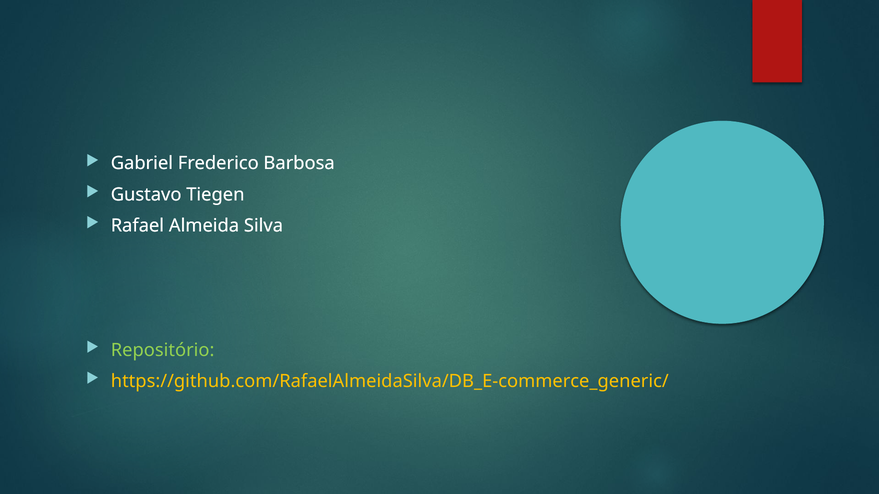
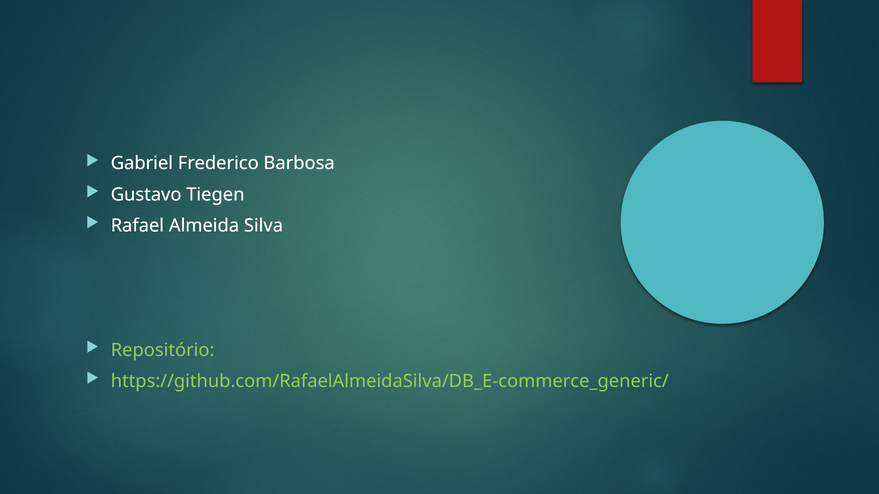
https://github.com/RafaelAlmeidaSilva/DB_E-commerce_generic/ colour: yellow -> light green (390, 382)
